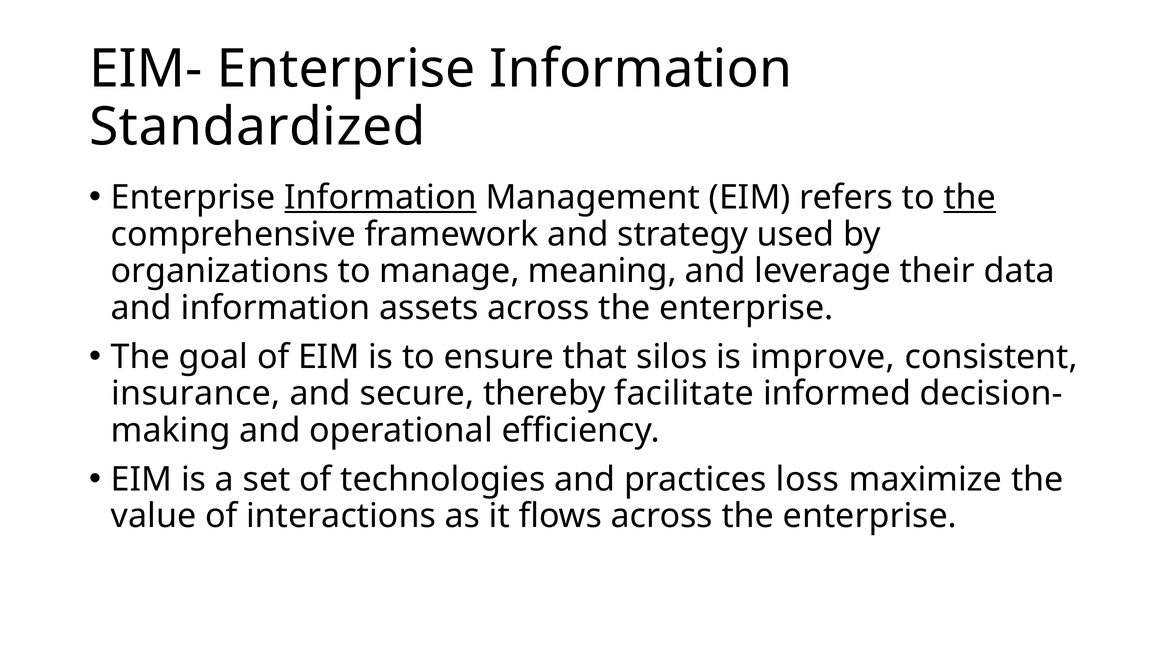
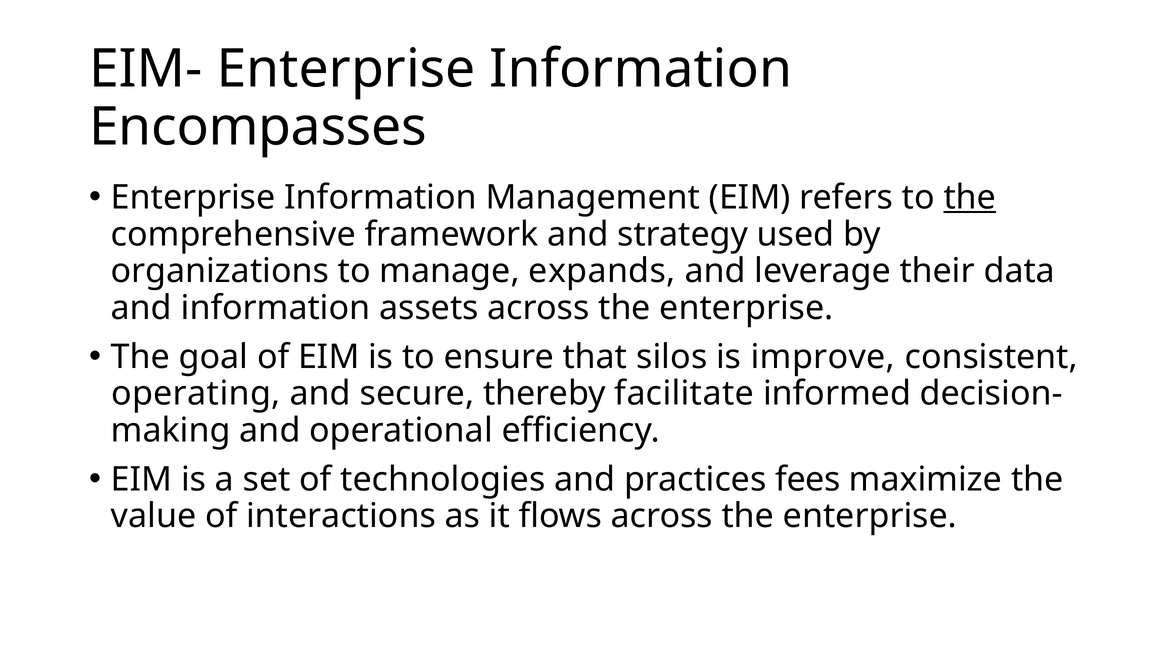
Standardized: Standardized -> Encompasses (258, 127)
Information underline: present -> none (381, 197)
meaning: meaning -> expands (602, 271)
insurance: insurance -> operating (196, 394)
loss: loss -> fees (808, 479)
